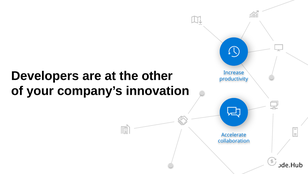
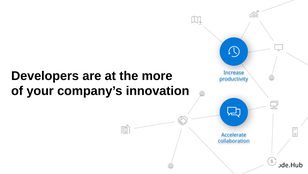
other: other -> more (157, 76)
